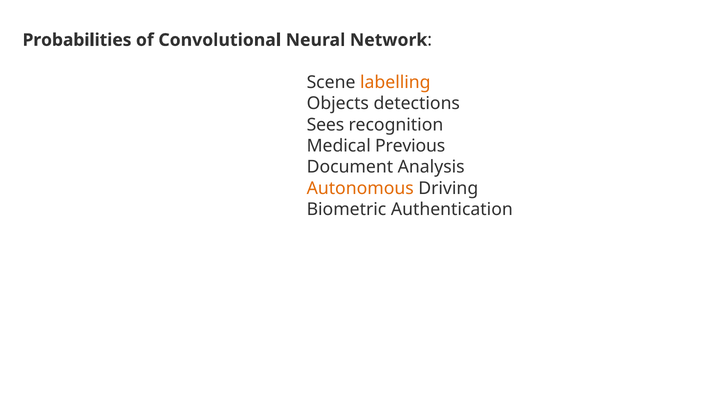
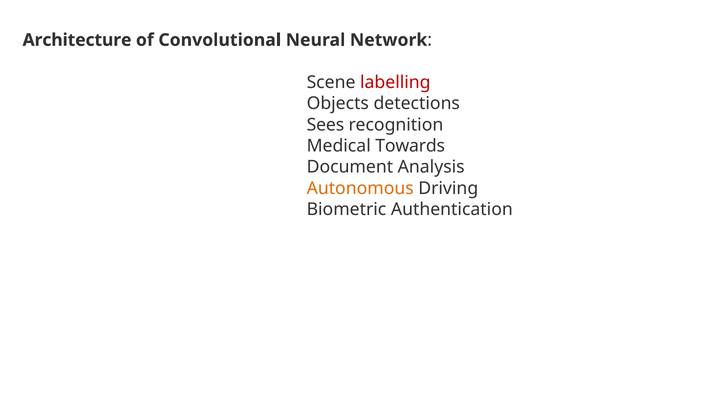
Probabilities: Probabilities -> Architecture (77, 40)
labelling colour: orange -> red (395, 82)
Previous: Previous -> Towards (410, 146)
